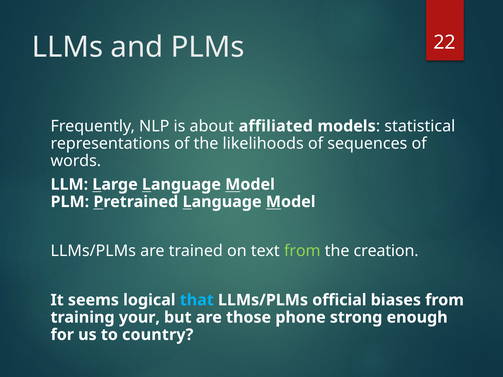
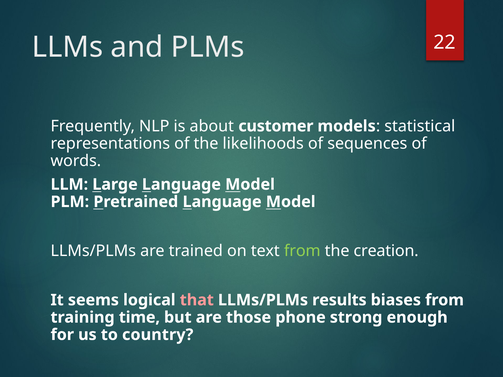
affiliated: affiliated -> customer (276, 126)
that colour: light blue -> pink (197, 300)
official: official -> results (339, 300)
your: your -> time (139, 318)
